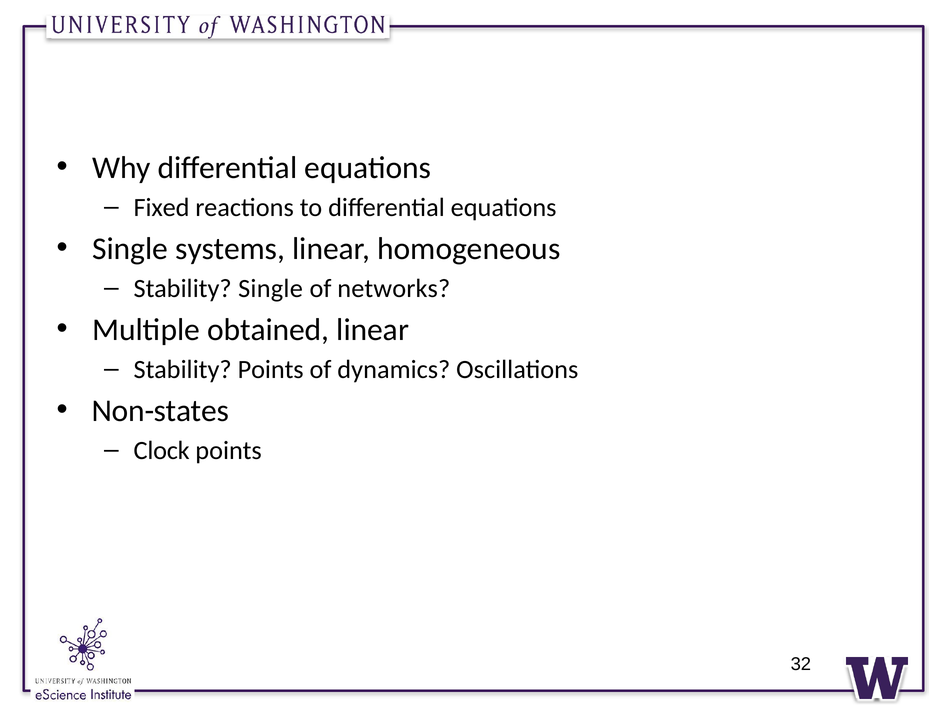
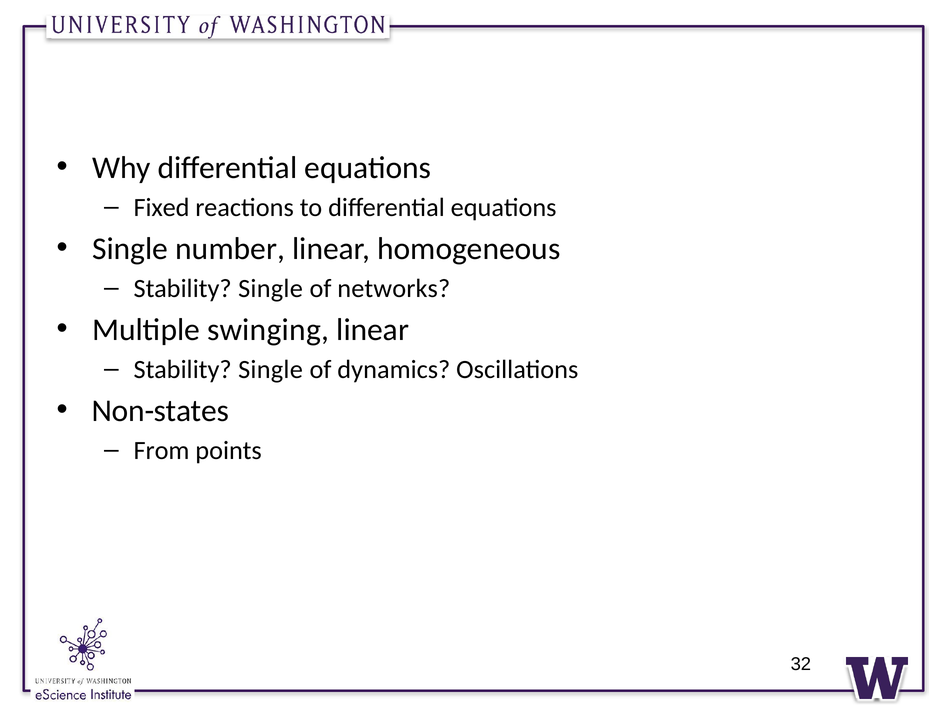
systems: systems -> number (230, 249)
obtained: obtained -> swinging (268, 330)
Points: Points -> Single (271, 370)
Clock: Clock -> From (162, 451)
